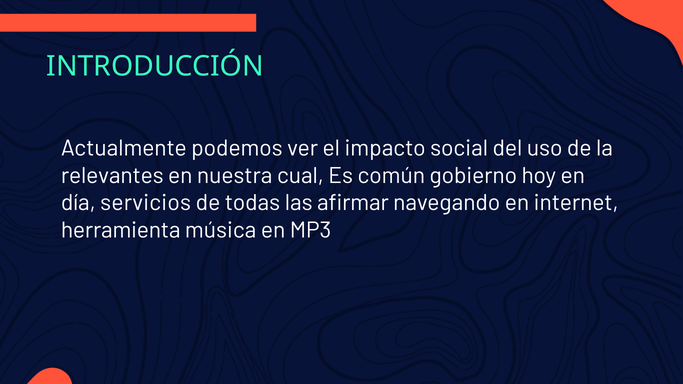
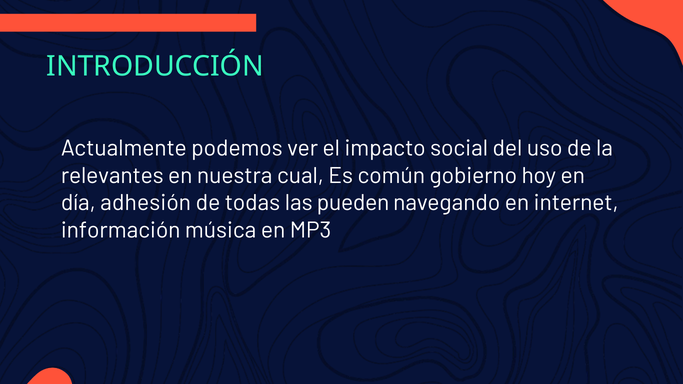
servicios: servicios -> adhesión (146, 203)
afirmar: afirmar -> pueden (353, 203)
herramienta: herramienta -> información (121, 230)
